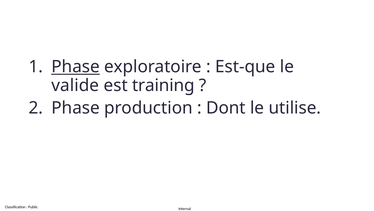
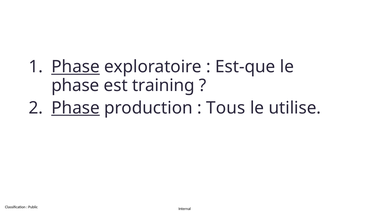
valide: valide -> phase (75, 85)
Phase underline: none -> present (76, 108)
Dont: Dont -> Tous (226, 108)
